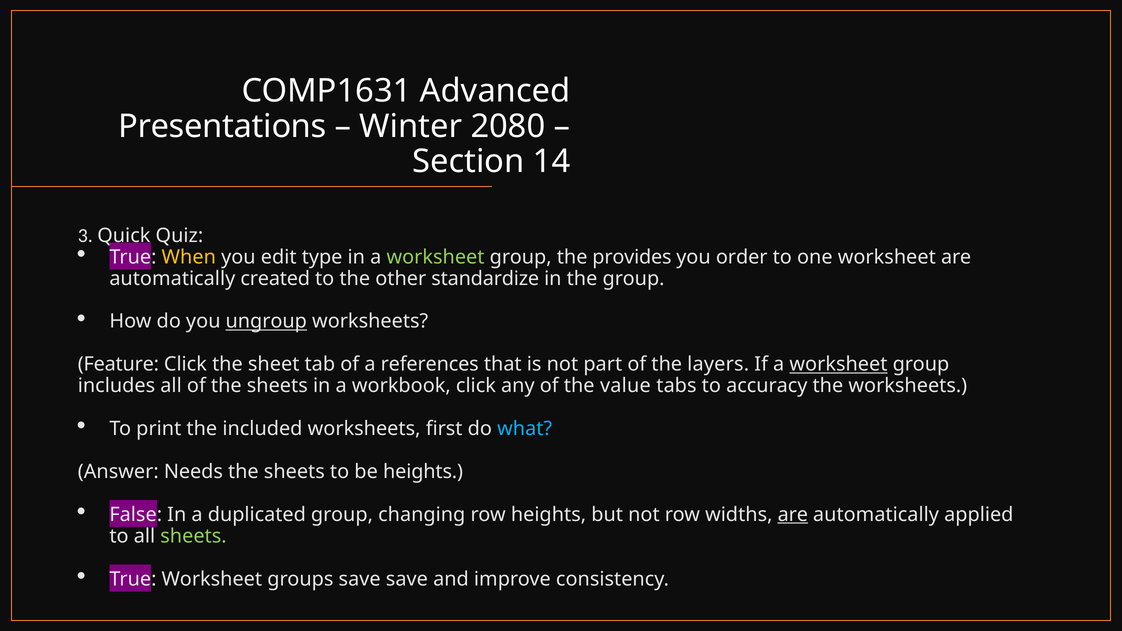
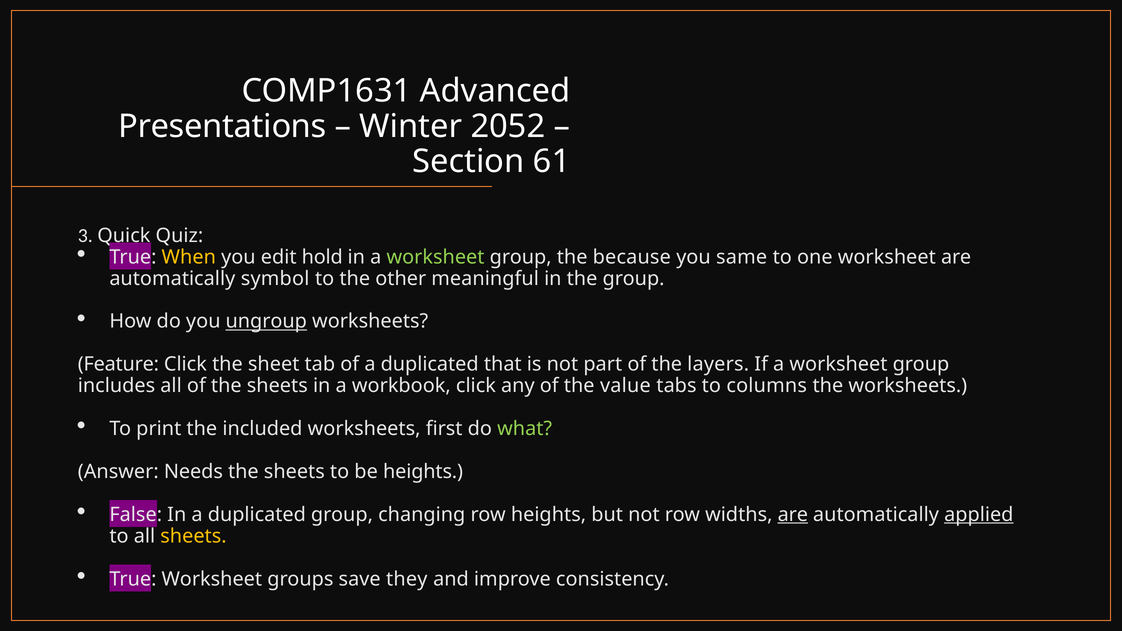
2080: 2080 -> 2052 (508, 126)
14: 14 -> 61 (552, 162)
type: type -> hold (322, 257)
provides: provides -> because (632, 257)
order: order -> same (742, 257)
created: created -> symbol (275, 279)
standardize: standardize -> meaningful (485, 279)
of a references: references -> duplicated (430, 364)
worksheet underline: present -> none (838, 364)
accuracy: accuracy -> columns (767, 386)
what colour: light blue -> light green (525, 429)
applied underline: none -> present (979, 515)
sheets colour: light green -> yellow (193, 536)
save save: save -> they (407, 579)
